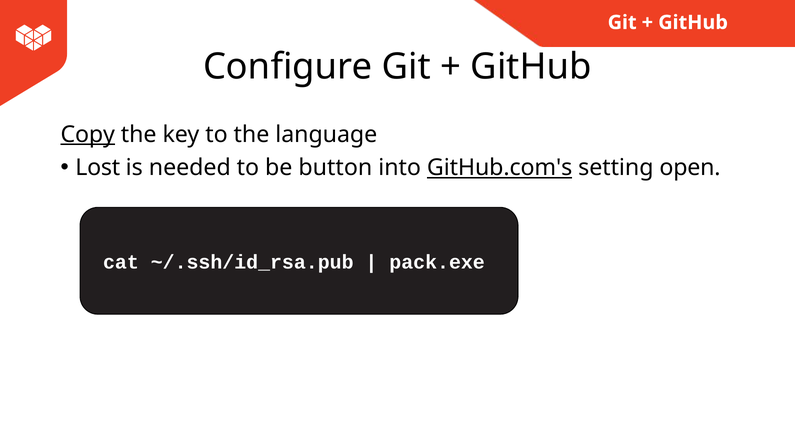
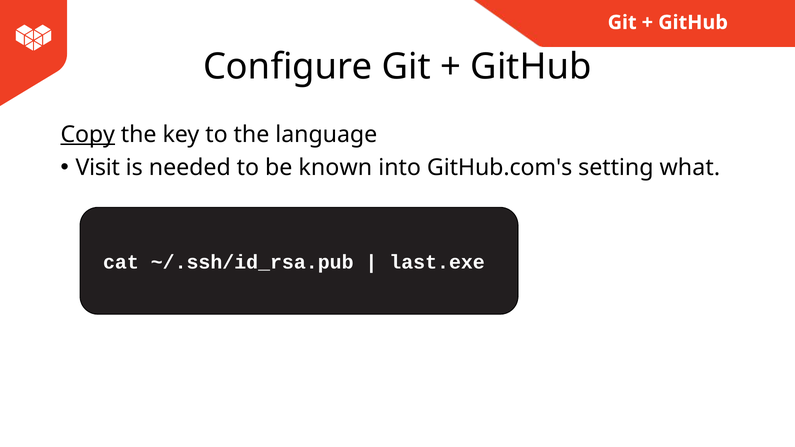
Lost: Lost -> Visit (98, 168)
button: button -> known (335, 168)
GitHub.com's underline: present -> none (500, 168)
open: open -> what (690, 168)
pack.exe: pack.exe -> last.exe (437, 262)
